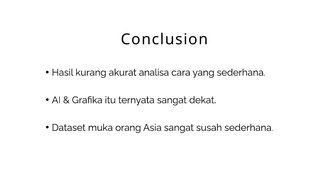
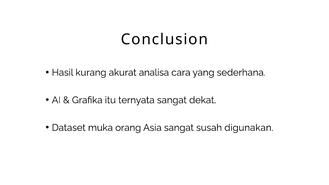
susah sederhana: sederhana -> digunakan (249, 128)
